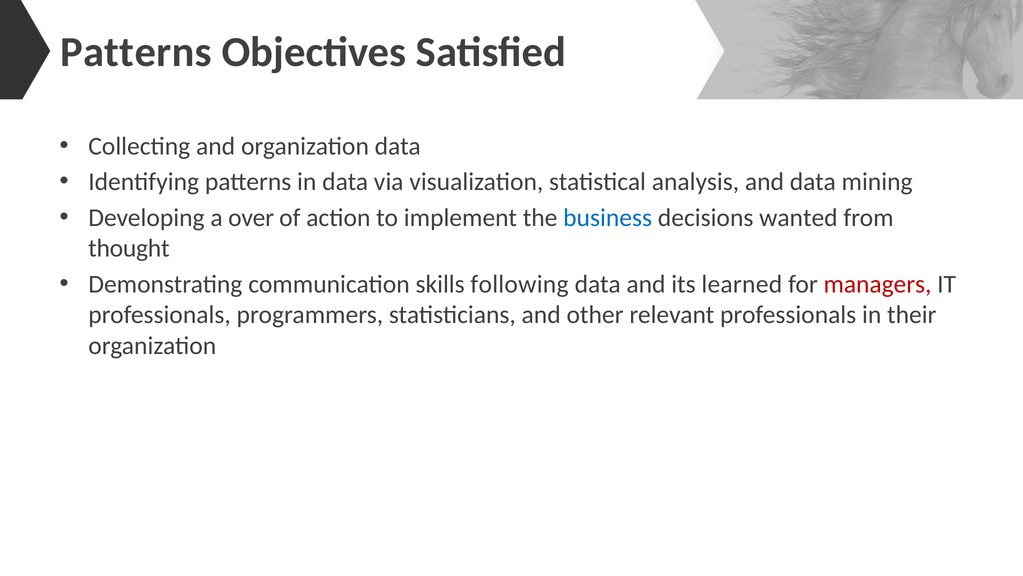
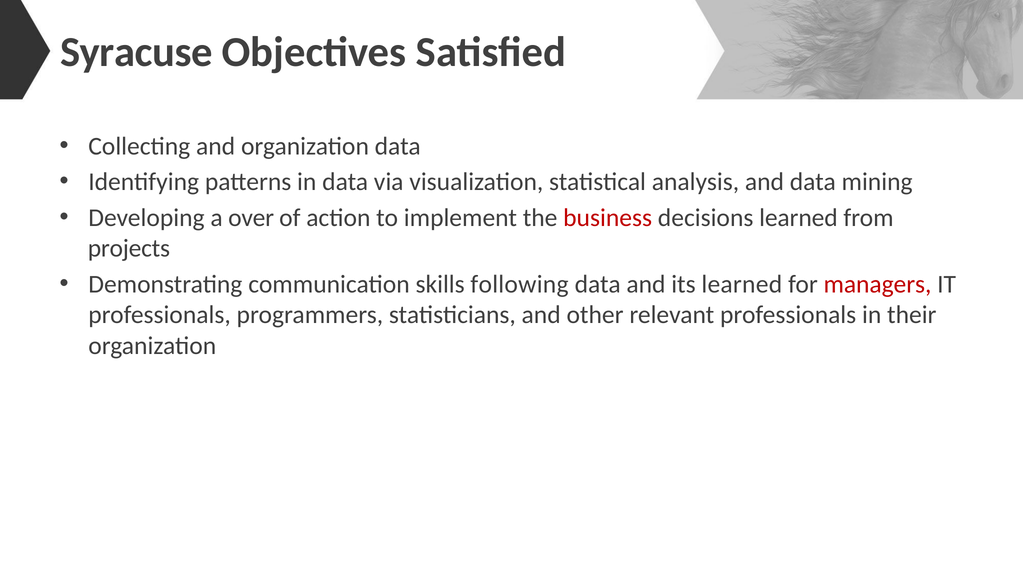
Patterns: Patterns -> Syracuse (136, 52)
business colour: blue -> red (608, 218)
decisions wanted: wanted -> learned (798, 218)
thought: thought -> projects (129, 248)
